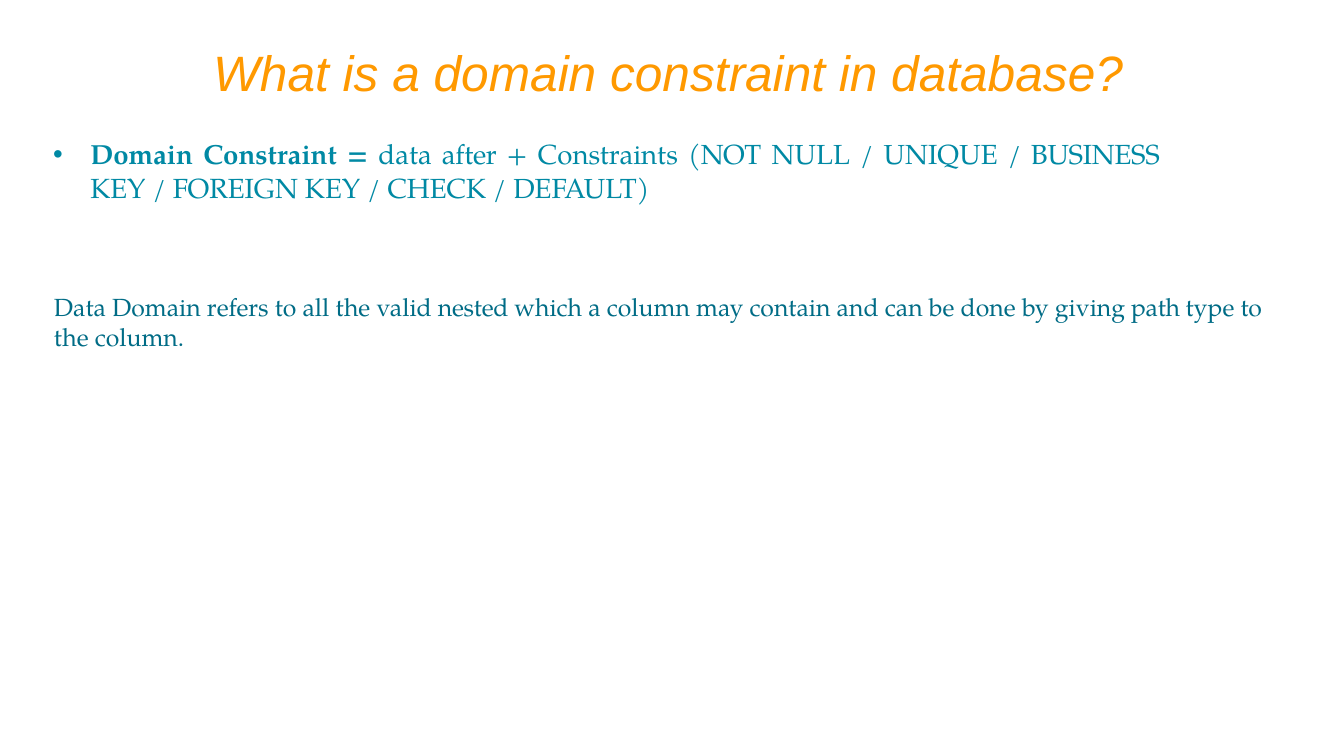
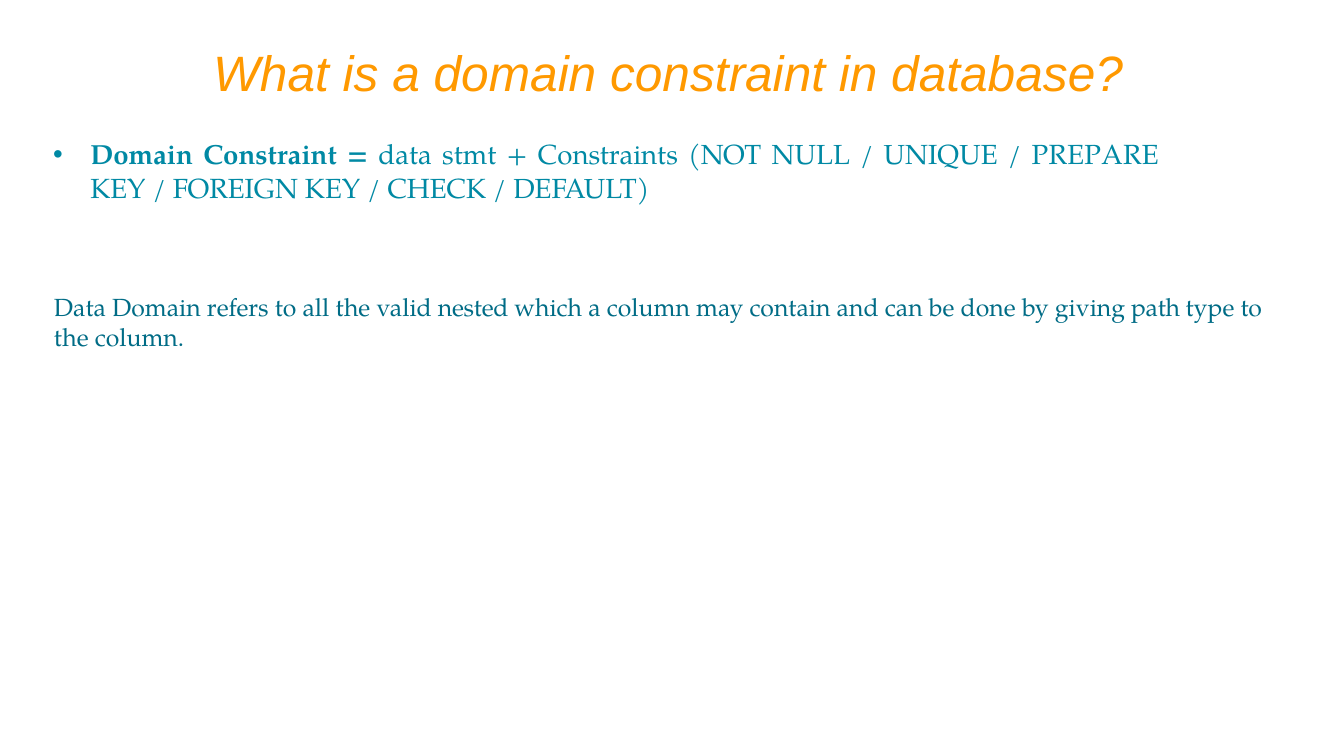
after: after -> stmt (469, 156)
BUSINESS: BUSINESS -> PREPARE (1095, 156)
